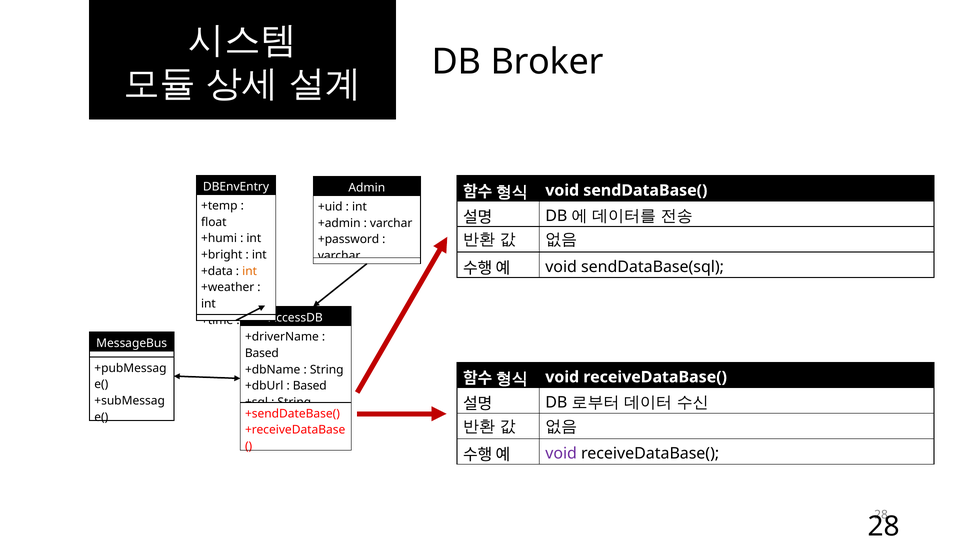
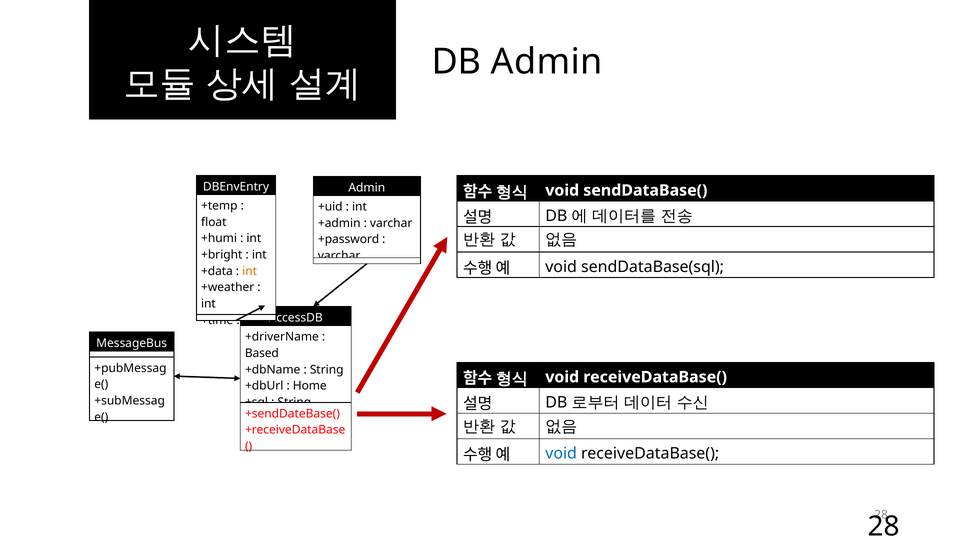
DB Broker: Broker -> Admin (547, 62)
Based: Based -> Home (310, 386)
void colour: purple -> blue (561, 454)
